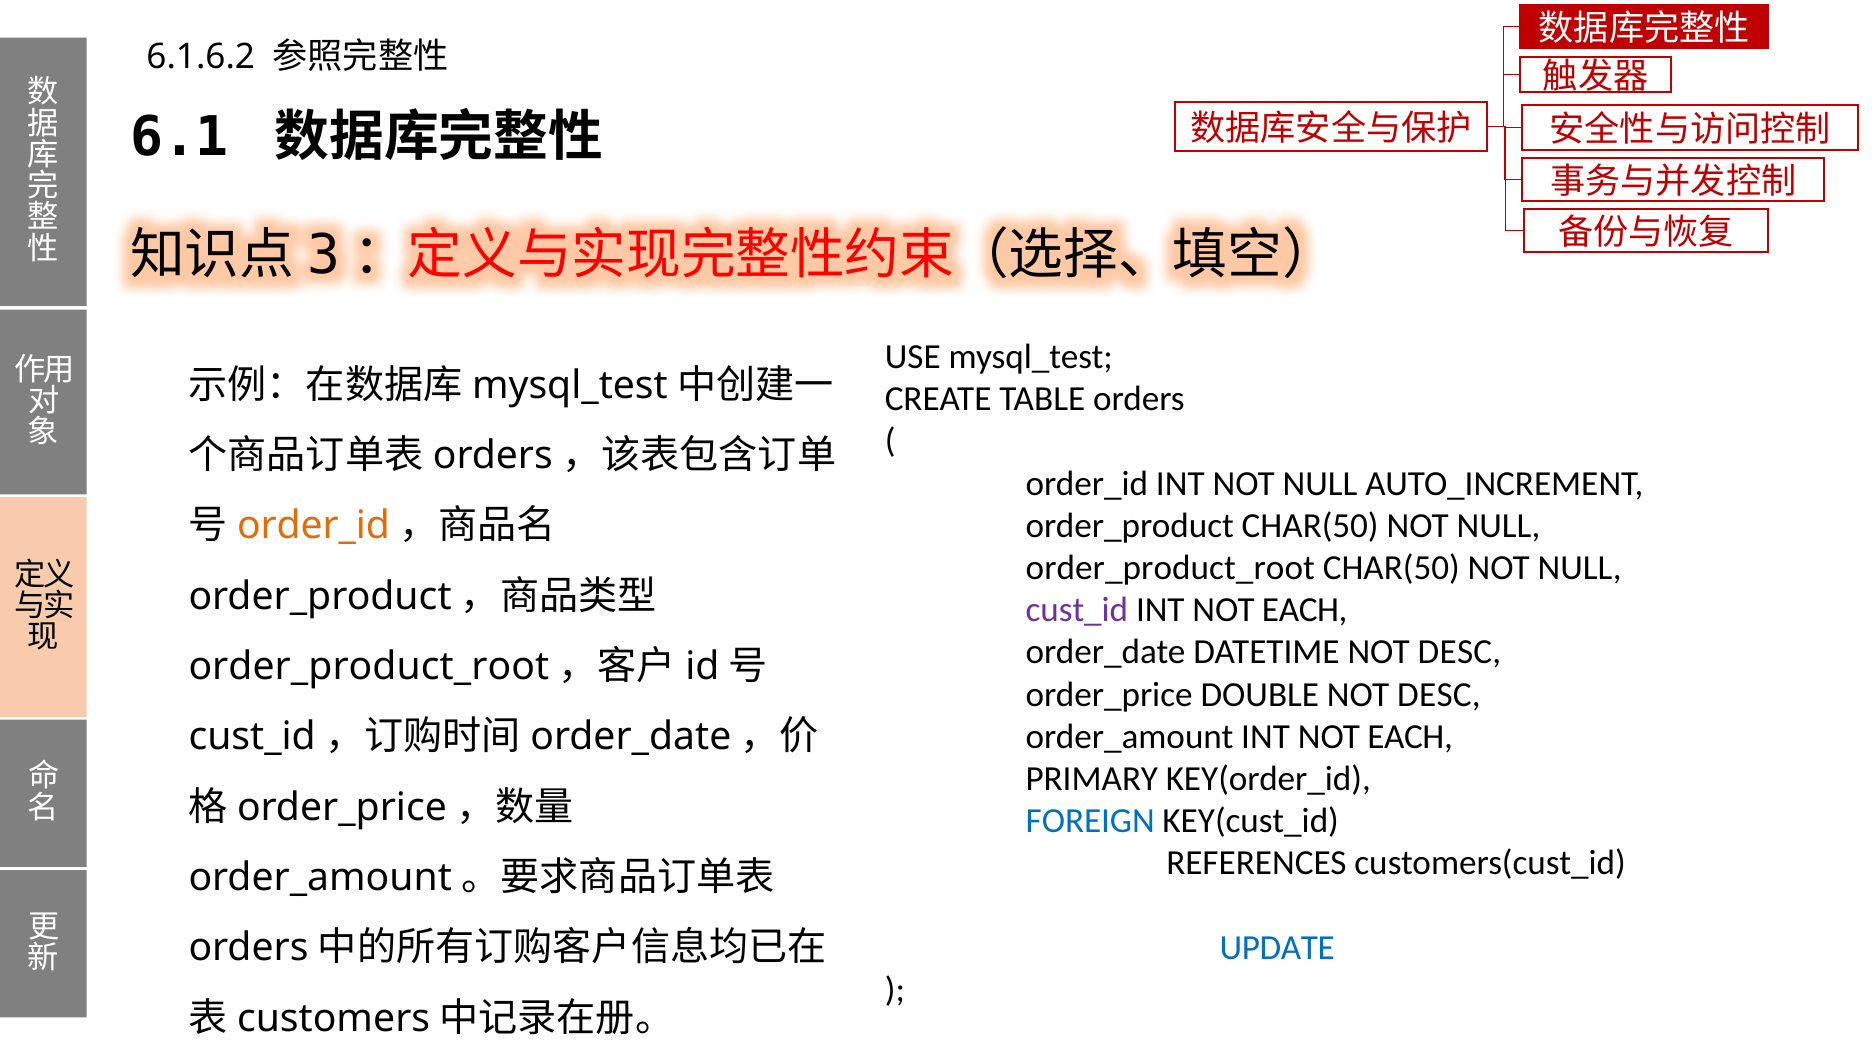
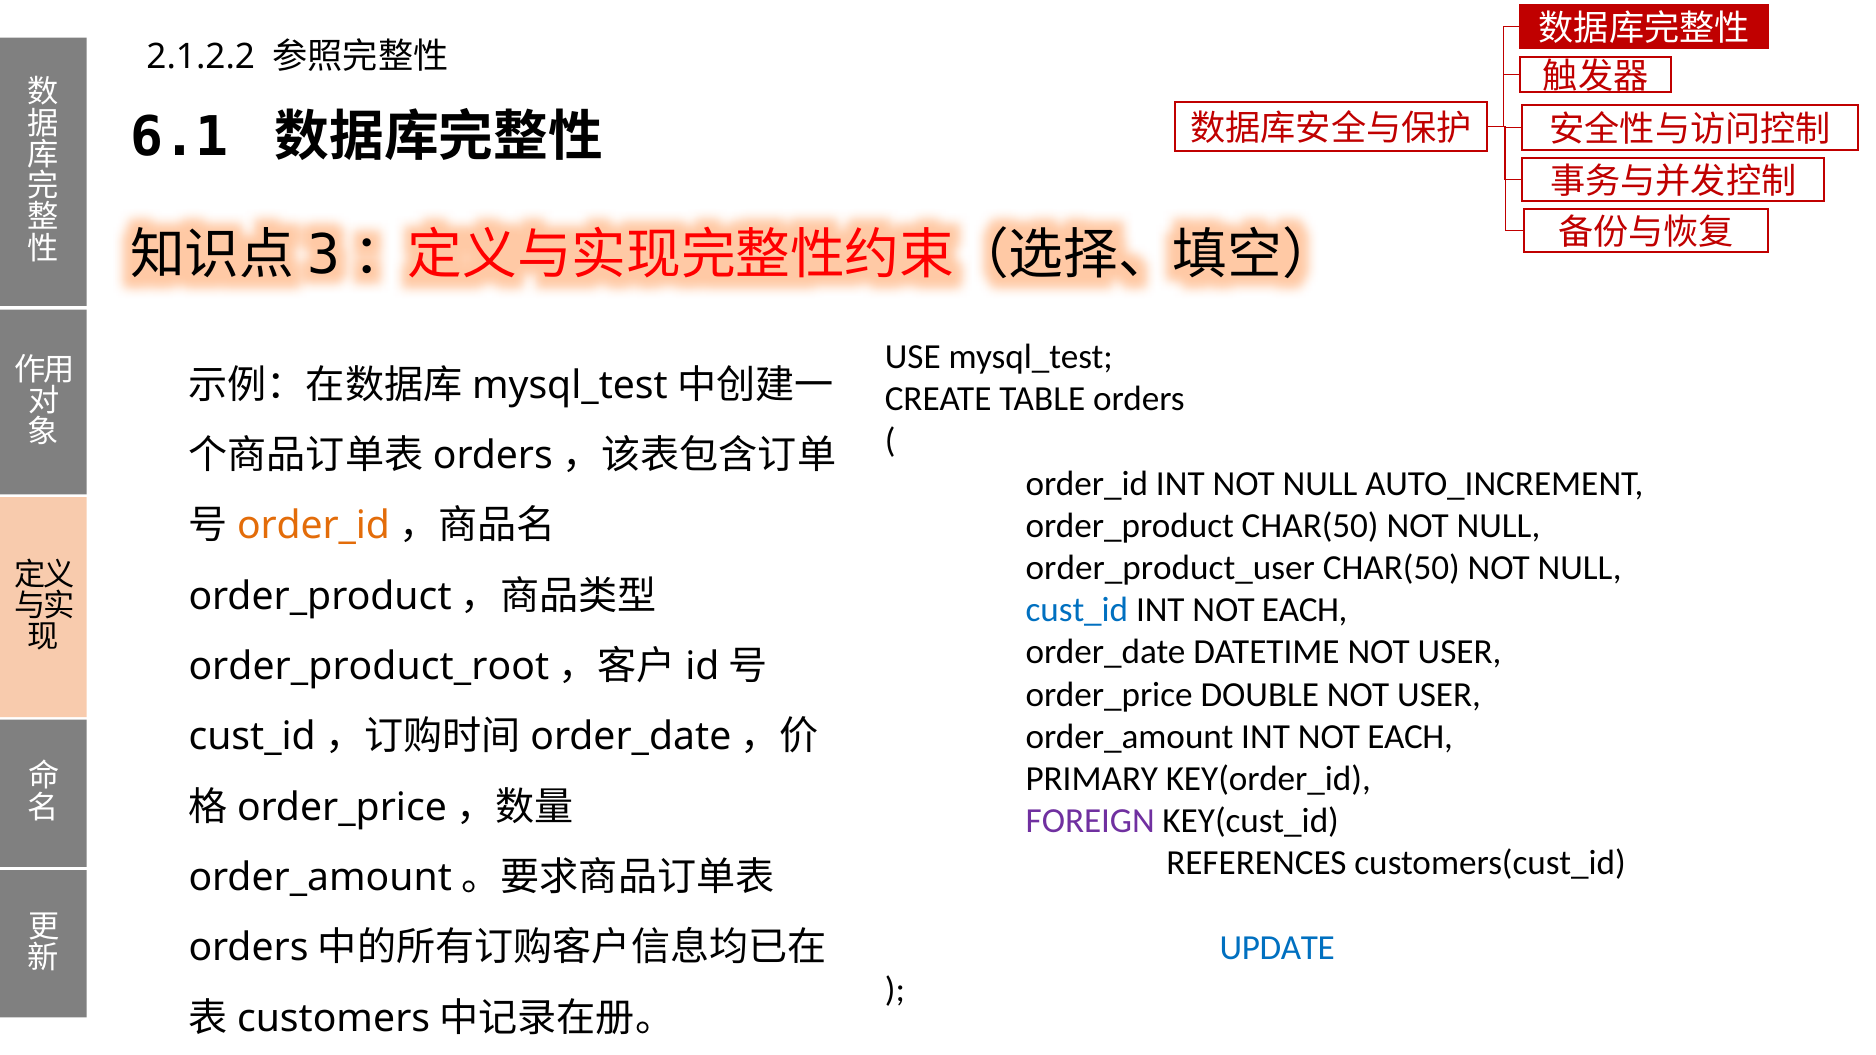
6.1.6.2: 6.1.6.2 -> 2.1.2.2 (201, 57)
order_product_root: order_product_root -> order_product_user (1170, 568)
cust_id colour: purple -> blue (1077, 610)
DATETIME NOT DESC: DESC -> USER (1460, 652)
DOUBLE NOT DESC: DESC -> USER (1439, 695)
FOREIGN colour: blue -> purple (1090, 821)
